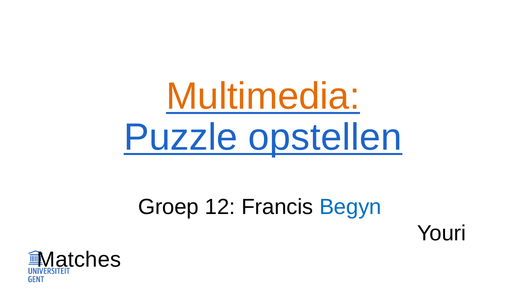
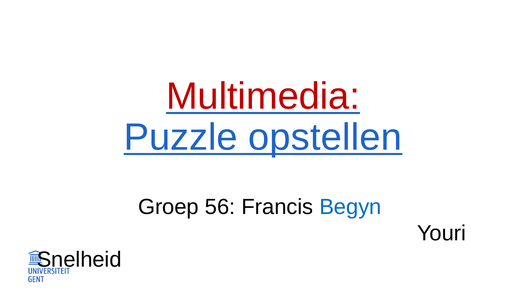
Multimedia colour: orange -> red (263, 96)
12: 12 -> 56 (220, 207)
Matches: Matches -> Snelheid (79, 259)
